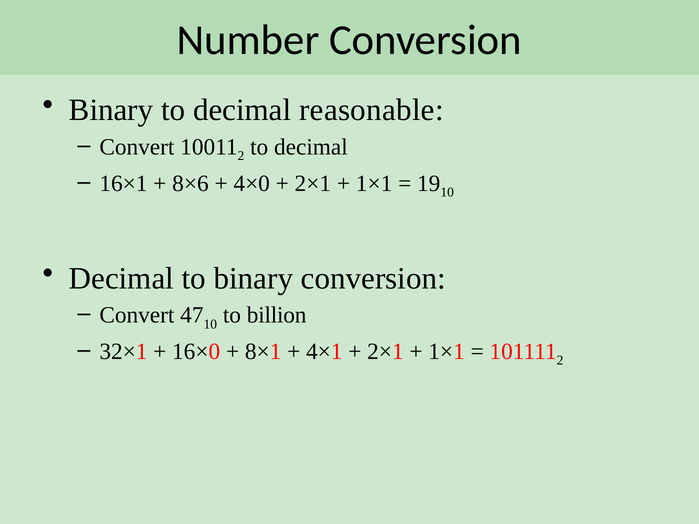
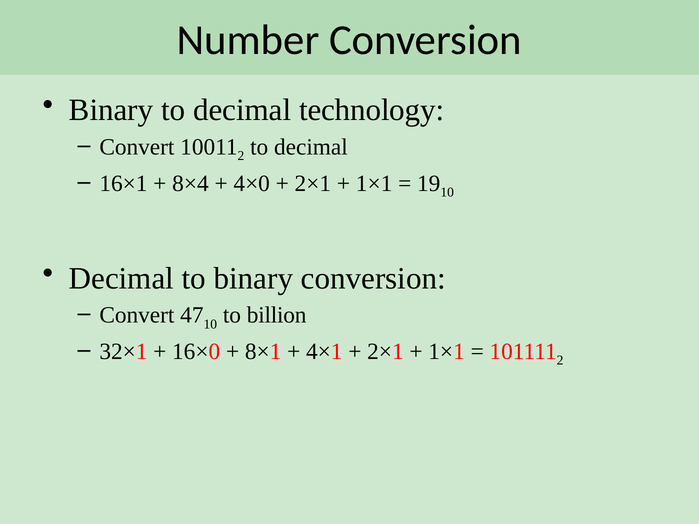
reasonable: reasonable -> technology (372, 110)
8×6: 8×6 -> 8×4 (190, 183)
